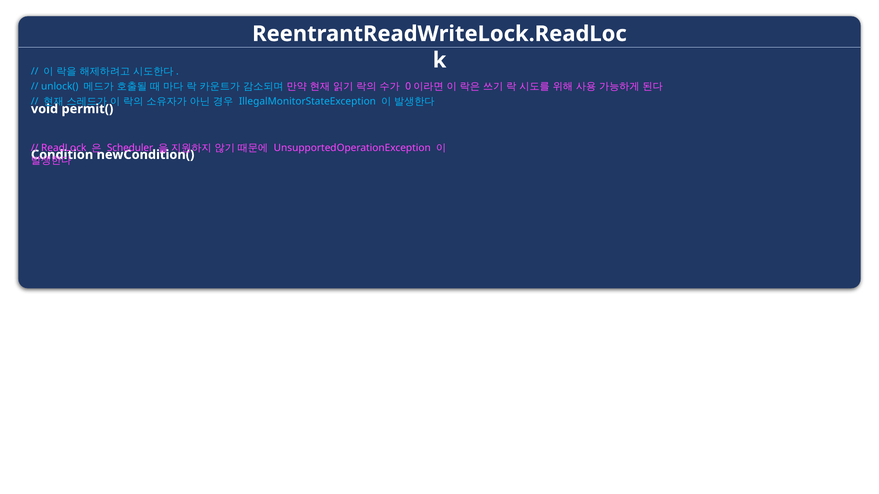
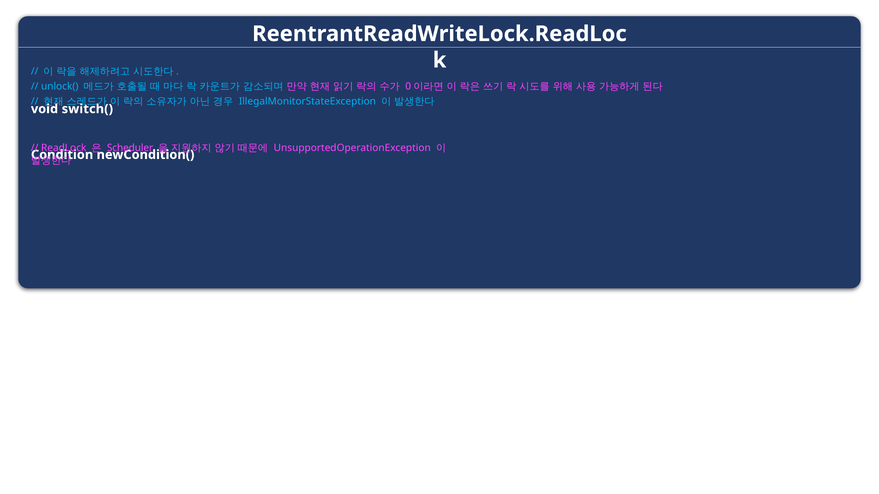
permit(: permit( -> switch( (87, 109)
